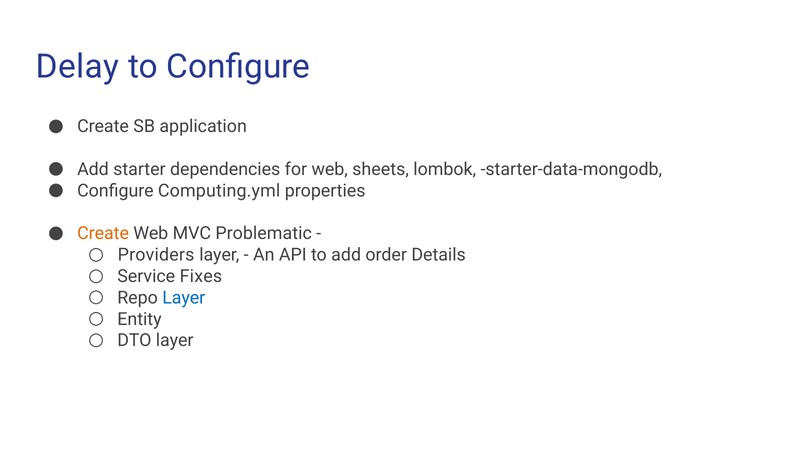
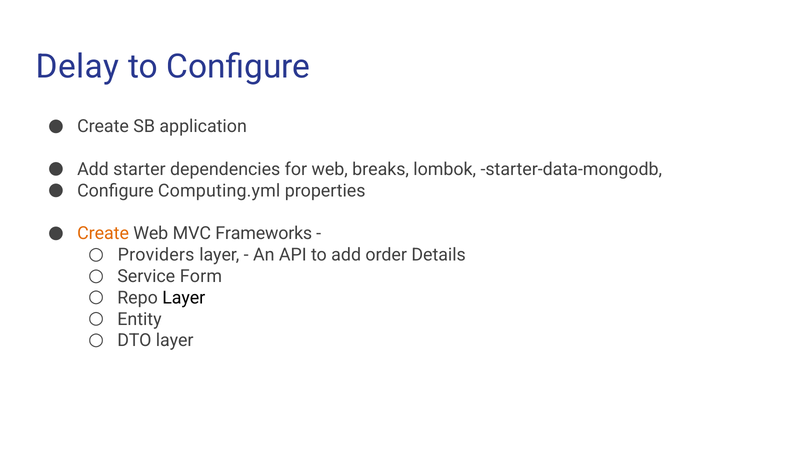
sheets: sheets -> breaks (381, 169)
Problematic: Problematic -> Frameworks (264, 234)
Fixes: Fixes -> Form (201, 276)
Layer colour: blue -> black (184, 298)
